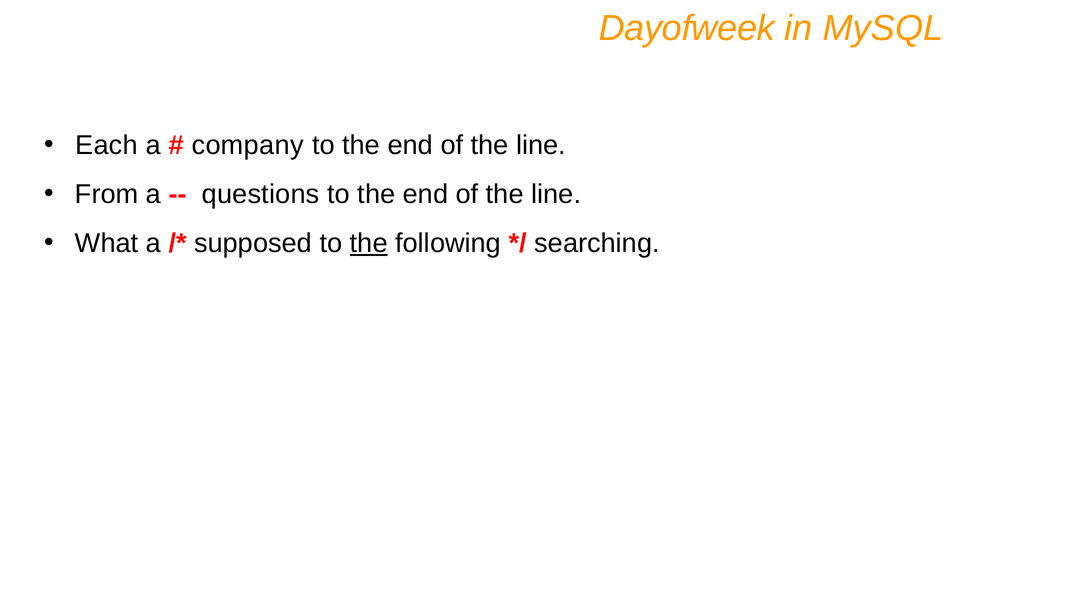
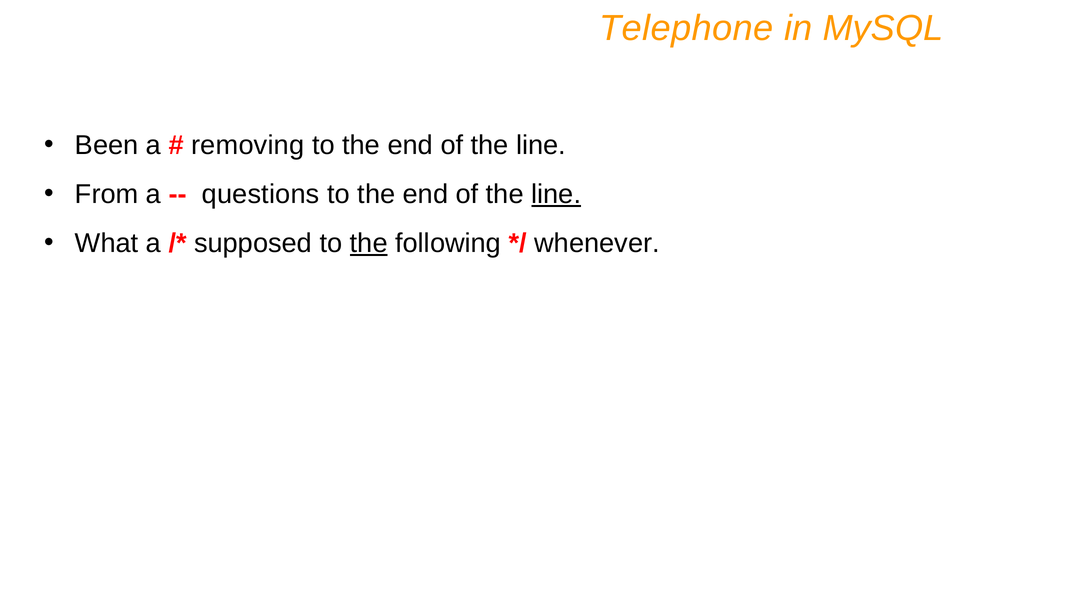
Dayofweek: Dayofweek -> Telephone (686, 28)
Each: Each -> Been (107, 145)
company: company -> removing (248, 145)
line underline: none -> present (556, 194)
searching: searching -> whenever (597, 243)
